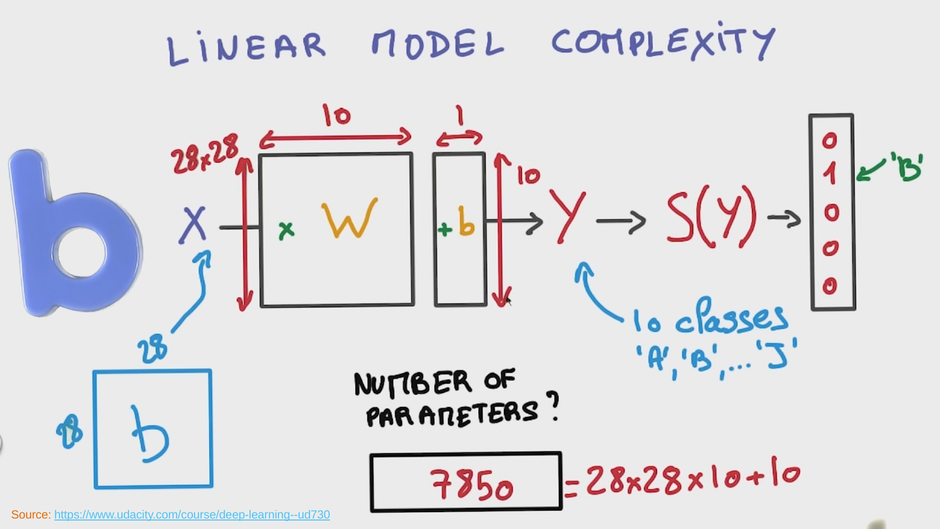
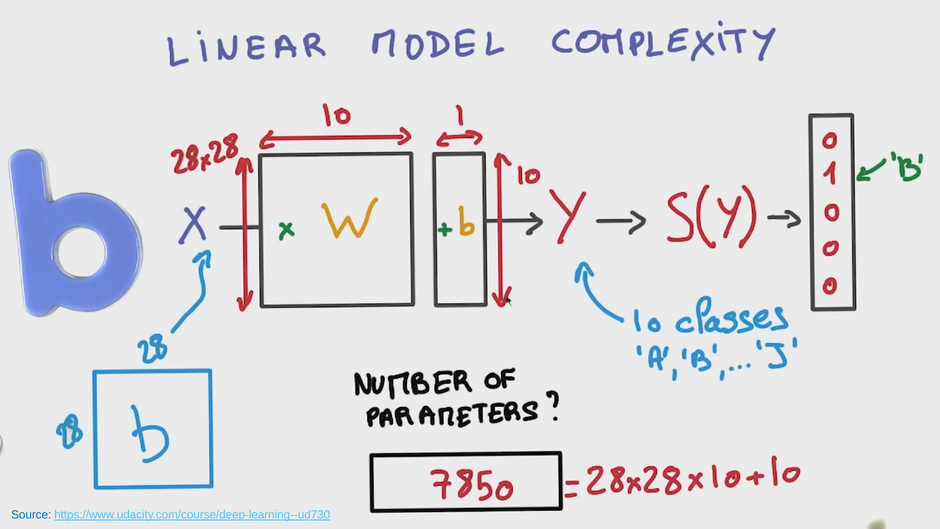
Source colour: orange -> blue (31, 515)
